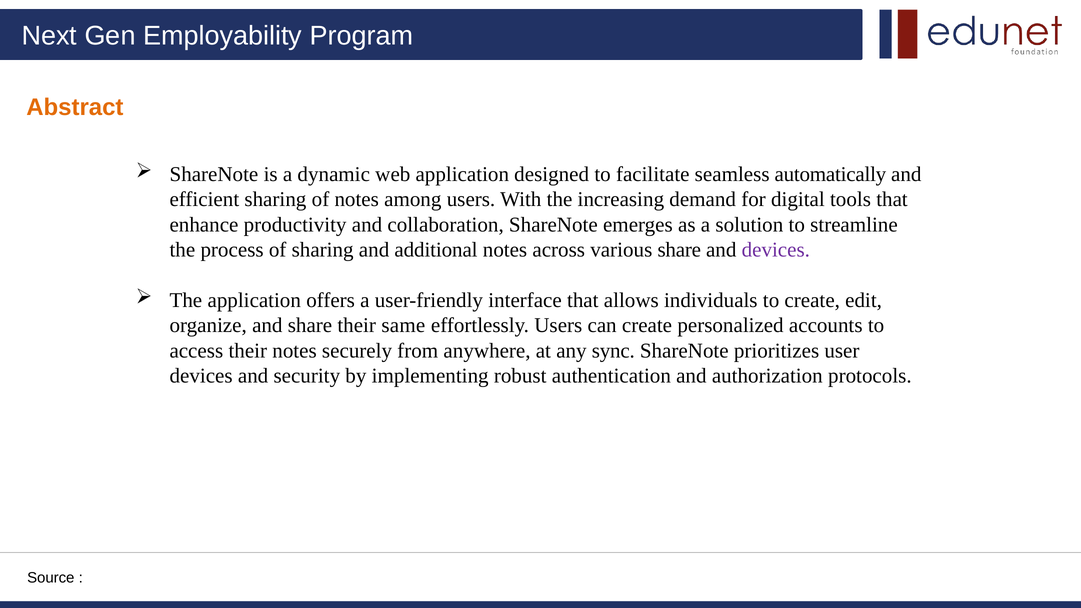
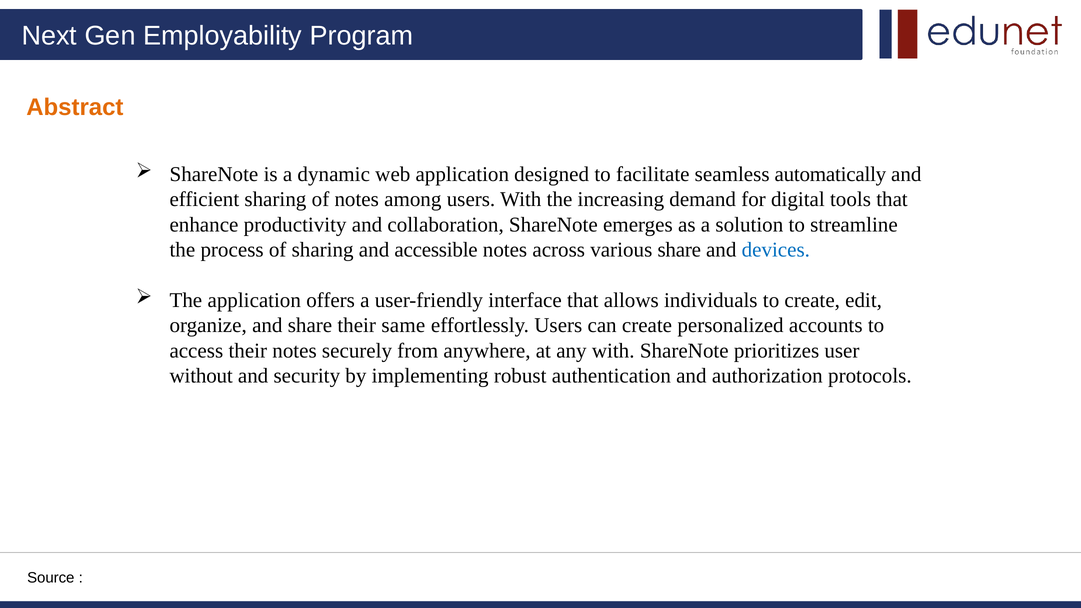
additional: additional -> accessible (436, 250)
devices colour: purple -> blue (776, 250)
any sync: sync -> with (613, 351)
devices: devices -> without (201, 376)
